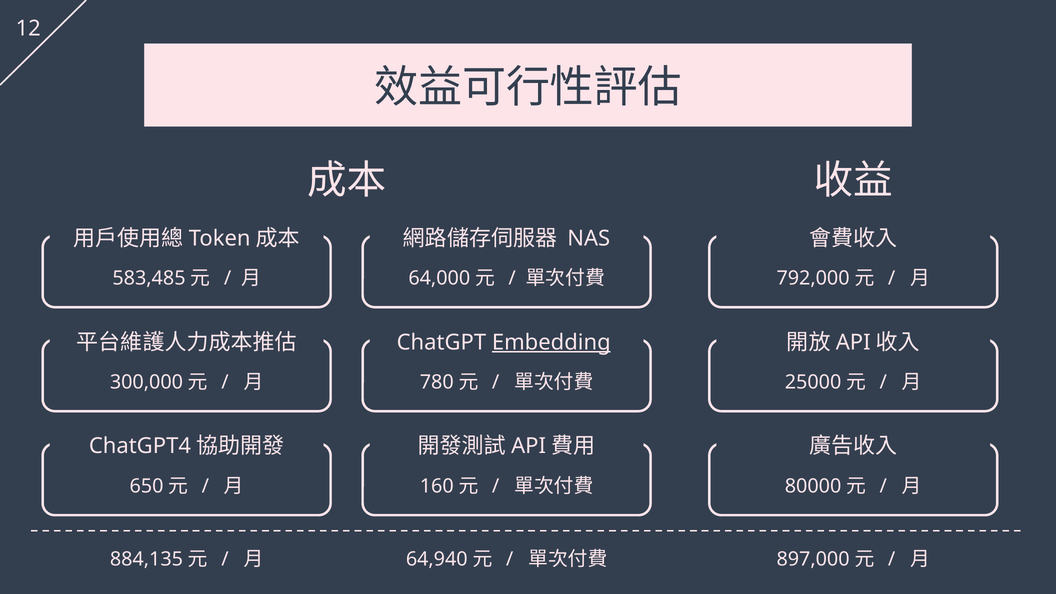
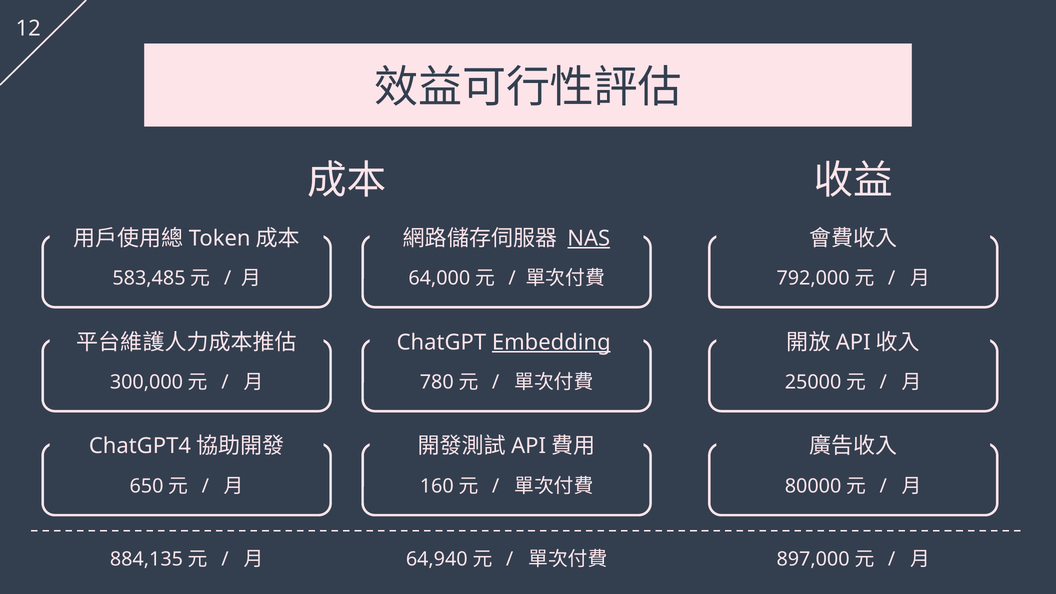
NAS underline: none -> present (589, 238)
